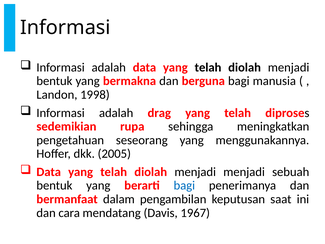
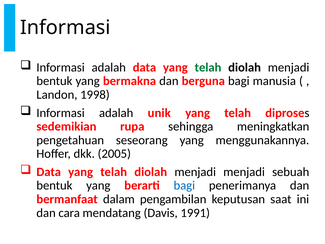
telah colour: black -> green (208, 67)
drag: drag -> unik (159, 113)
1967: 1967 -> 1991 (195, 213)
